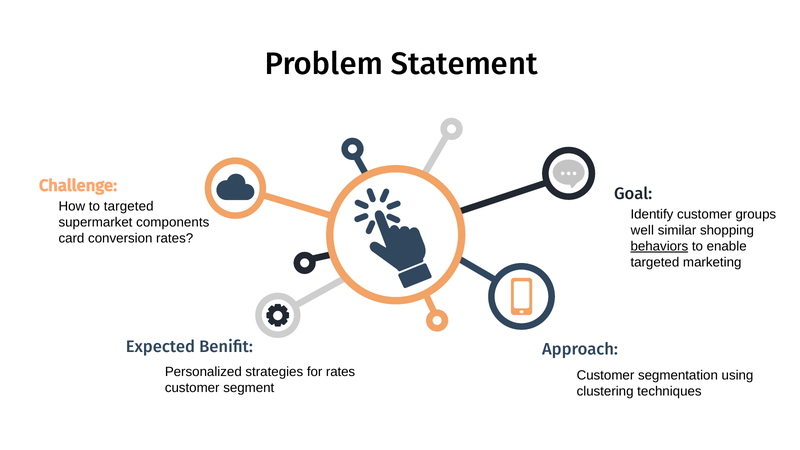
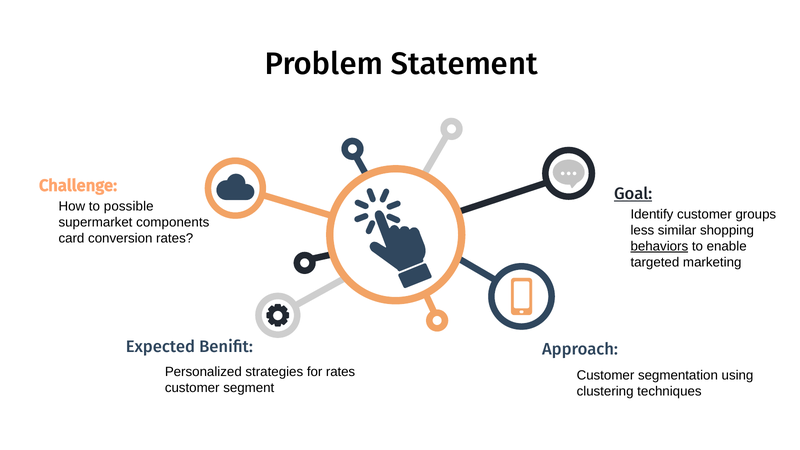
Goal underline: none -> present (633, 194)
to targeted: targeted -> possible (129, 206)
well: well -> less (642, 230)
